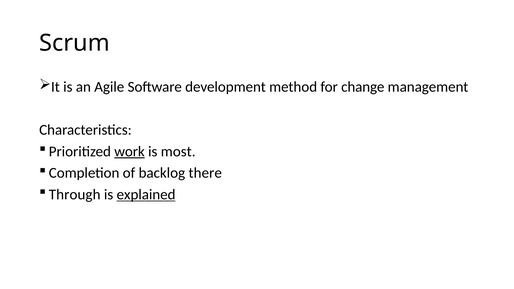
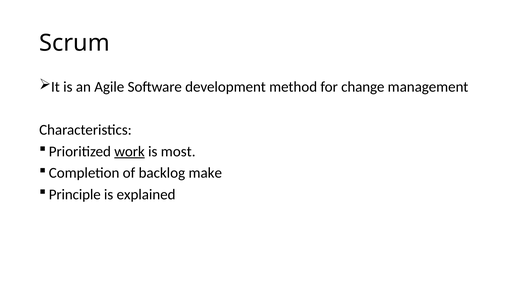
there: there -> make (205, 173)
Through: Through -> Principle (75, 195)
explained underline: present -> none (146, 195)
